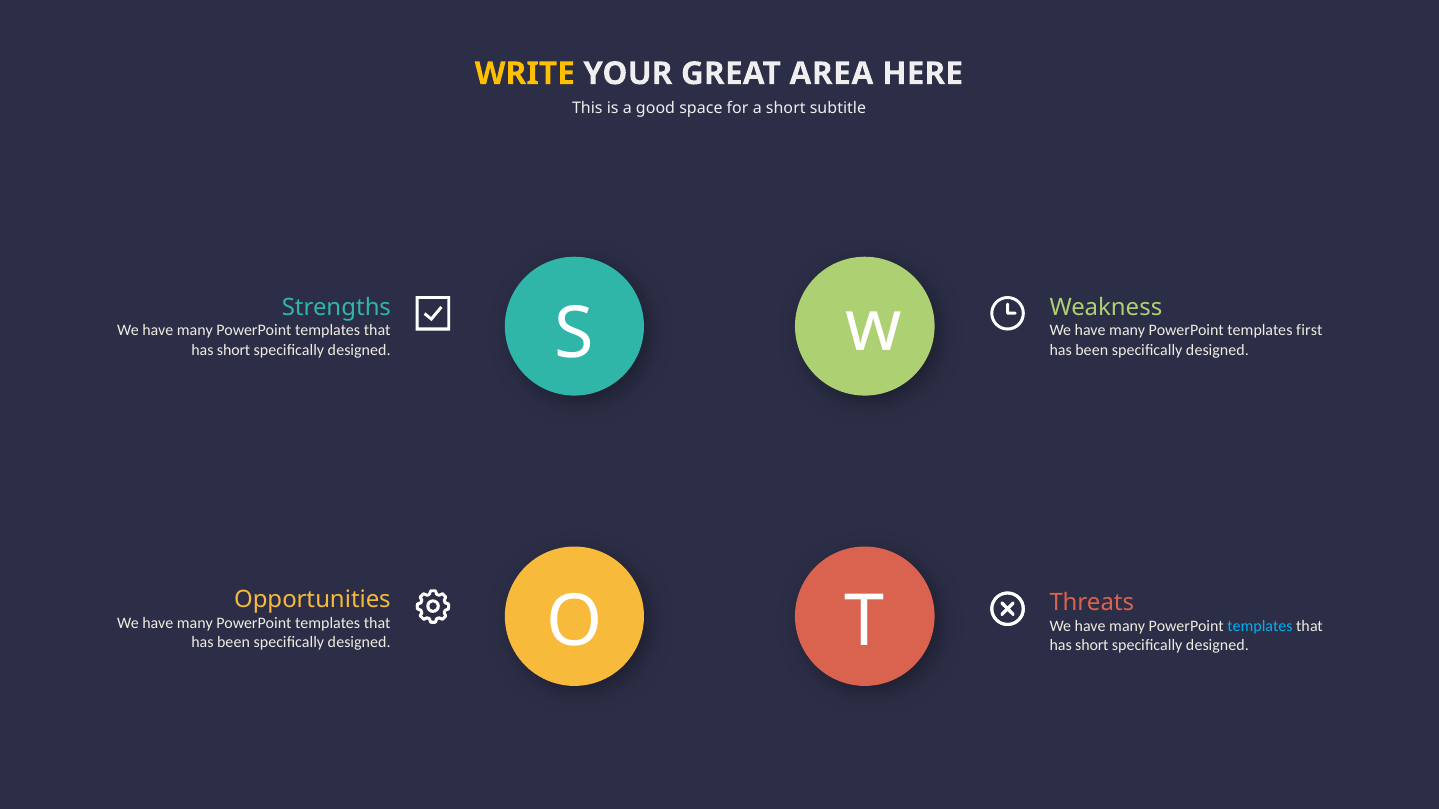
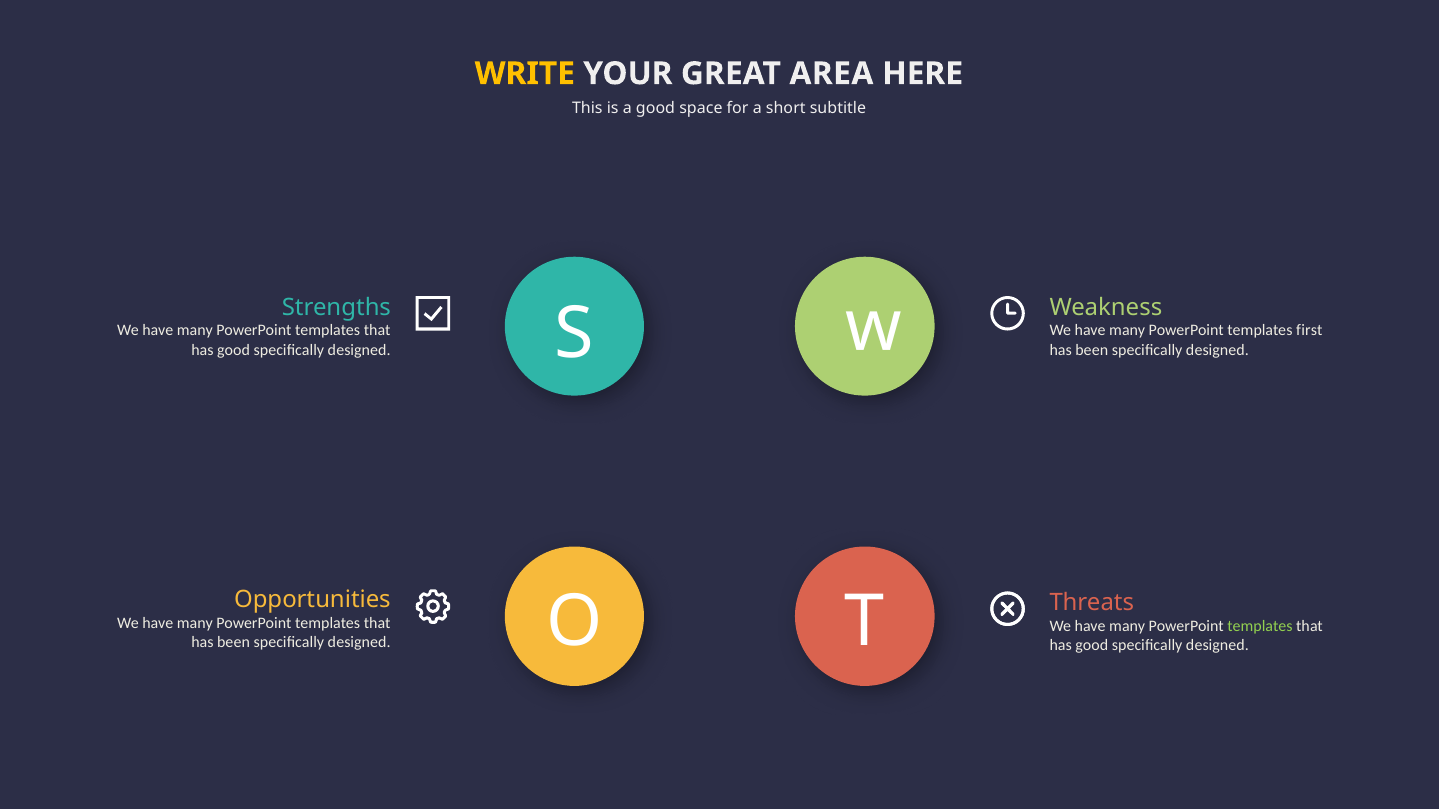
short: short -> good (234, 350)
templates colour: light blue -> light green (1260, 627)
short: short -> good (1092, 646)
